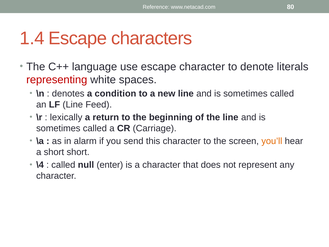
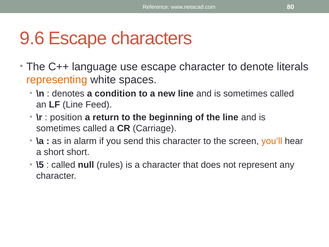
1.4: 1.4 -> 9.6 (32, 38)
representing colour: red -> orange (57, 80)
lexically: lexically -> position (66, 117)
\4: \4 -> \5 (40, 165)
enter: enter -> rules (110, 165)
